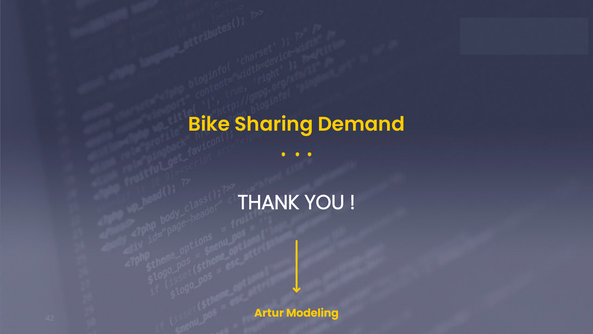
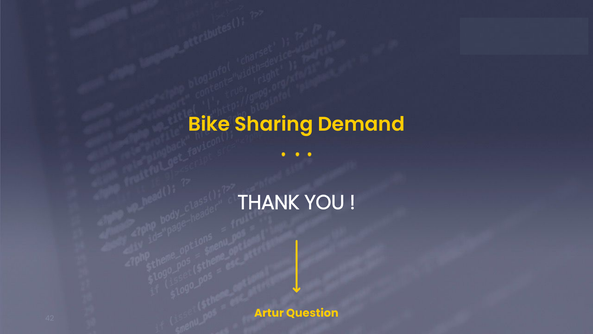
Modeling: Modeling -> Question (312, 313)
